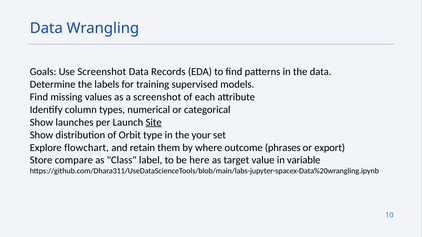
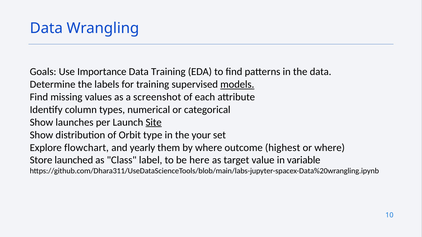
Use Screenshot: Screenshot -> Importance (102, 72)
Data Records: Records -> Training (168, 72)
models underline: none -> present (237, 84)
retain: retain -> yearly (142, 148)
phrases: phrases -> highest (283, 148)
or export: export -> where (330, 148)
compare: compare -> launched (74, 160)
